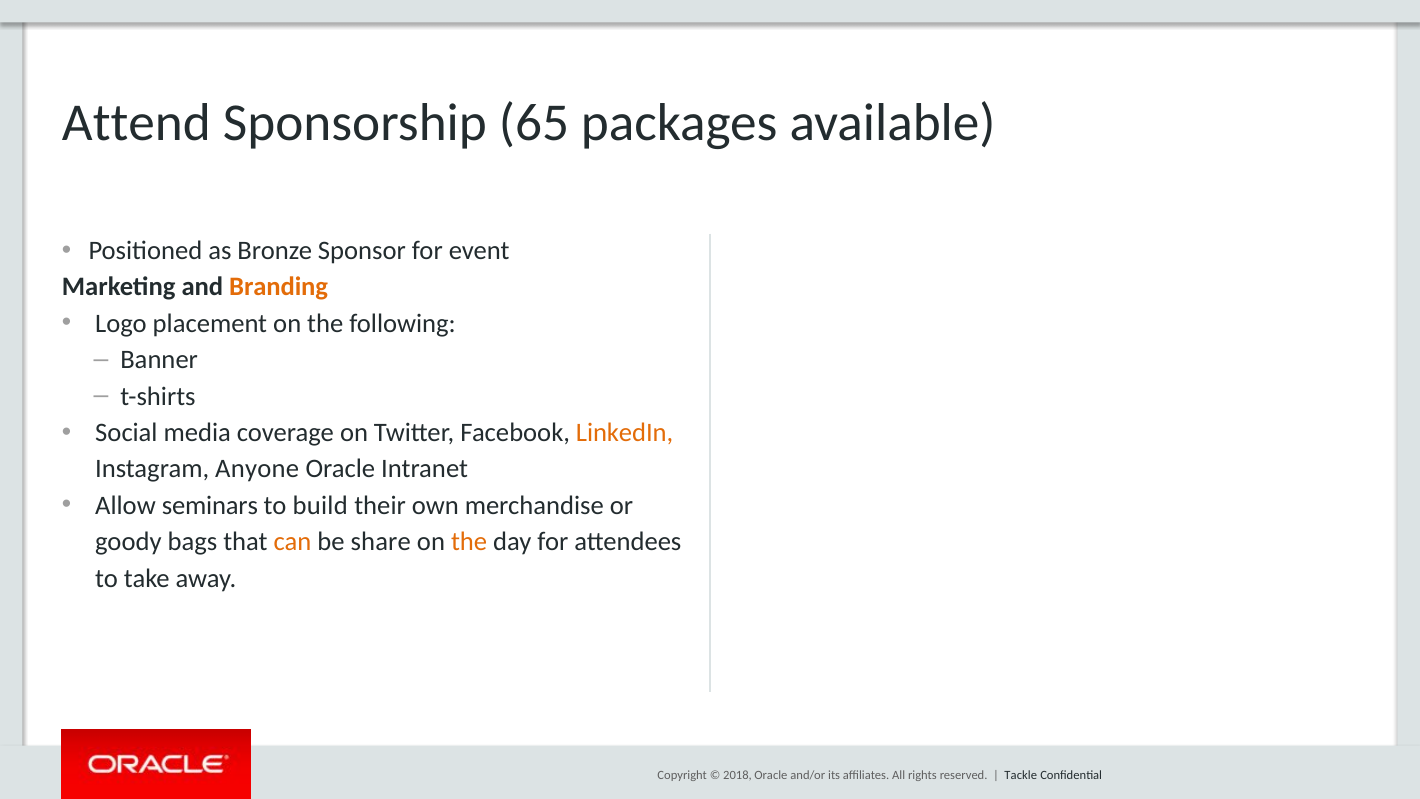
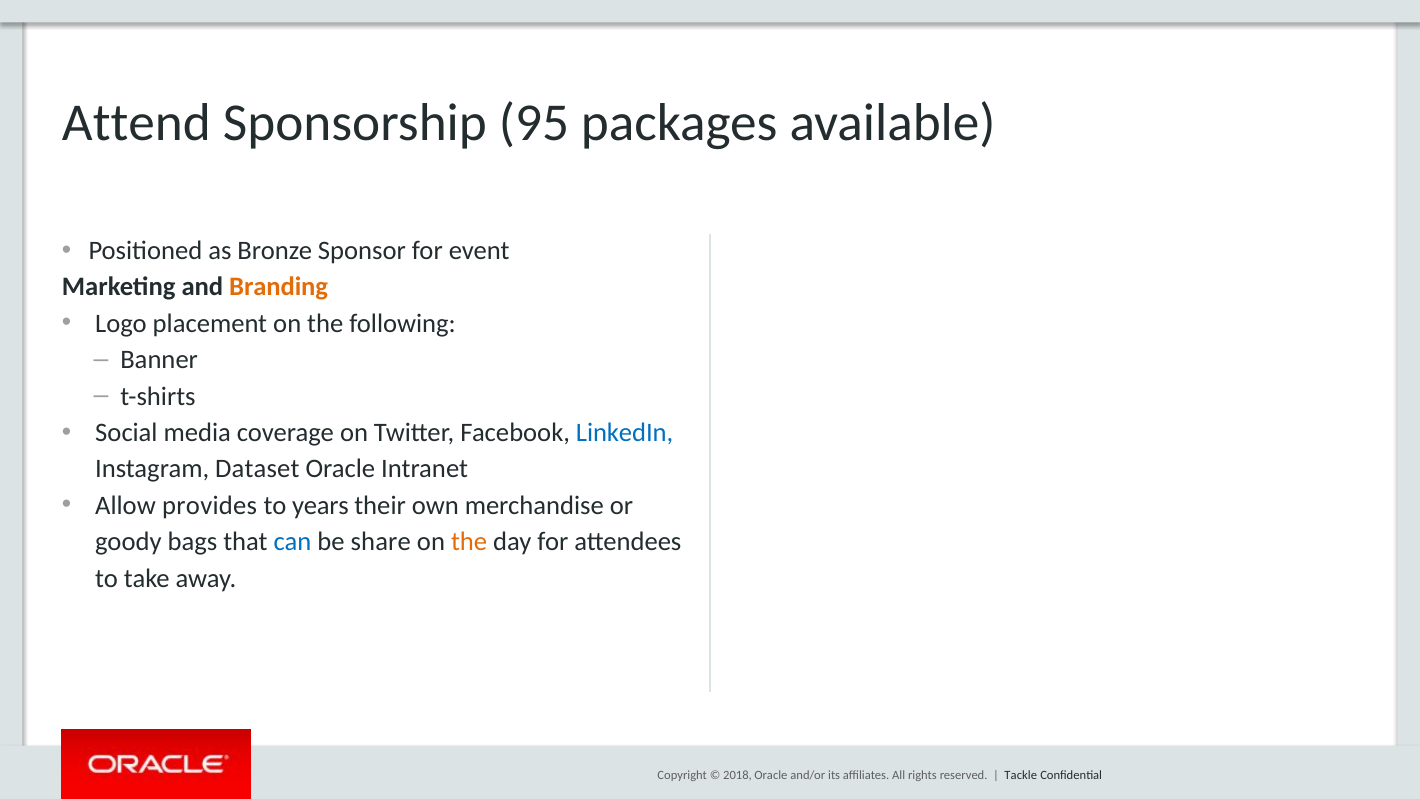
65: 65 -> 95 (534, 123)
LinkedIn colour: orange -> blue (625, 433)
Anyone: Anyone -> Dataset (257, 469)
seminars: seminars -> provides (210, 506)
build: build -> years (320, 506)
can colour: orange -> blue (292, 542)
